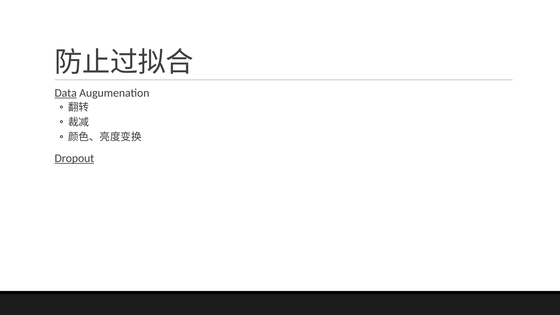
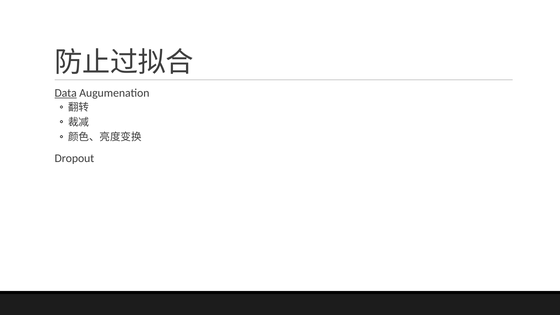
Dropout underline: present -> none (74, 158)
